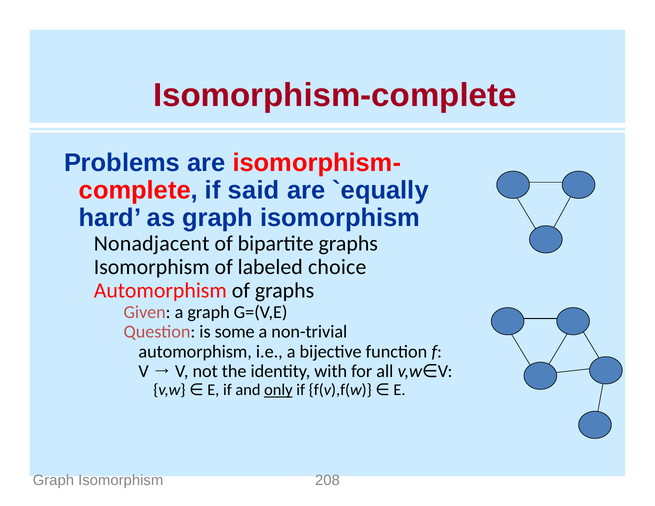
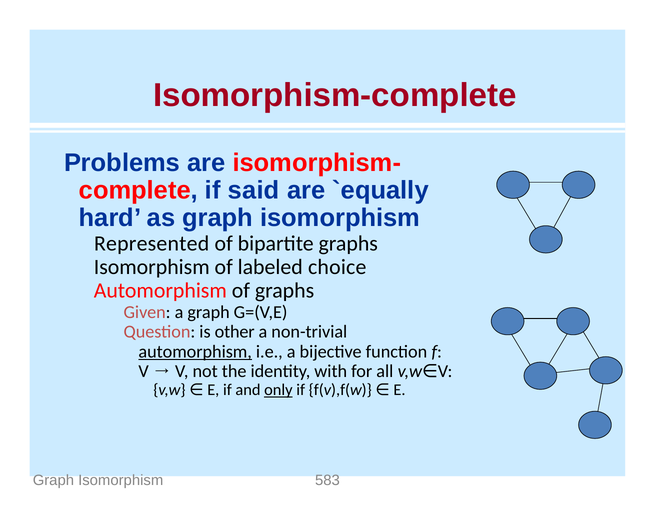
Nonadjacent: Nonadjacent -> Represented (152, 244)
some: some -> other (235, 332)
automorphism underline: none -> present (195, 352)
208: 208 -> 583 (327, 481)
